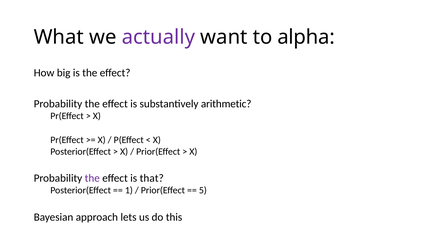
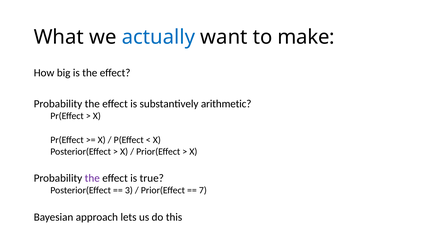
actually colour: purple -> blue (158, 37)
alpha: alpha -> make (306, 37)
that: that -> true (152, 178)
1: 1 -> 3 (129, 191)
5: 5 -> 7 (203, 191)
